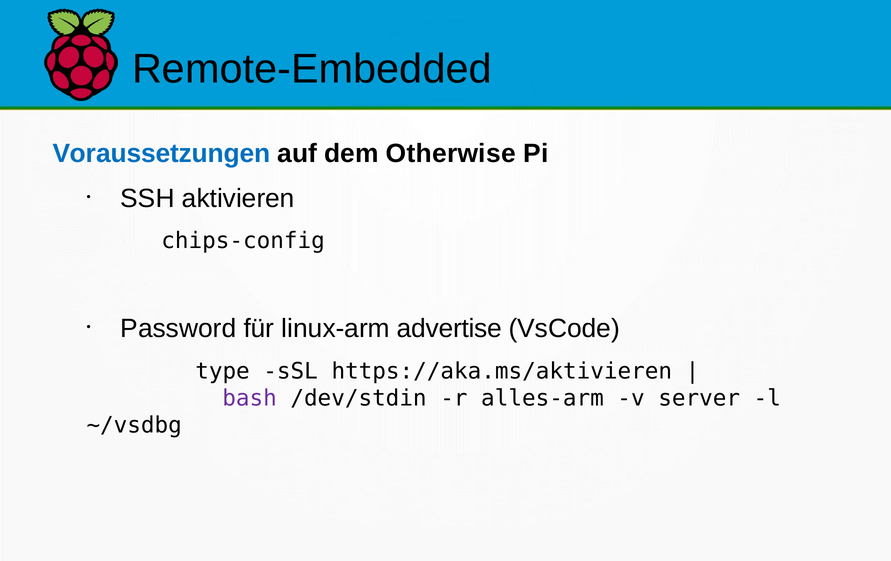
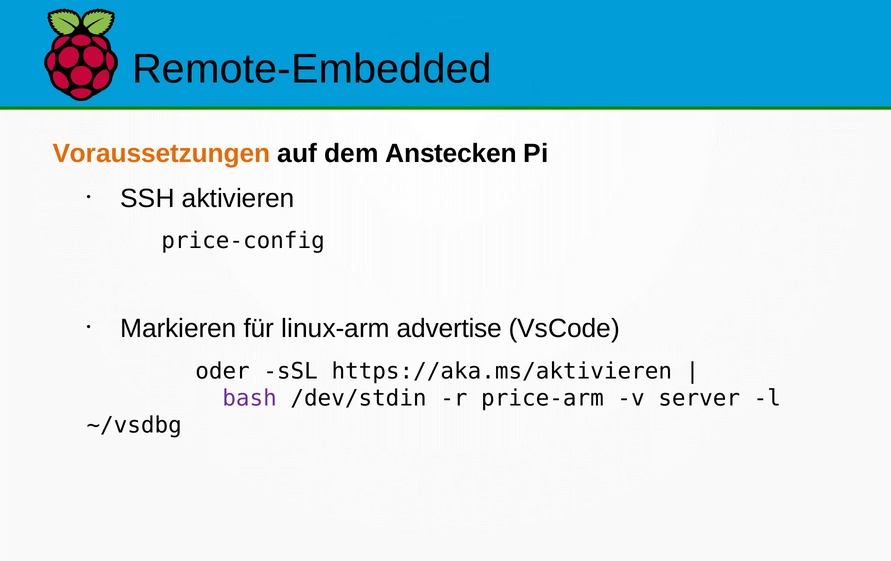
Voraussetzungen colour: blue -> orange (161, 153)
Otherwise: Otherwise -> Anstecken (451, 153)
chips-config: chips-config -> price-config (243, 241)
Password: Password -> Markieren (178, 329)
type: type -> oder (223, 371)
alles-arm: alles-arm -> price-arm (542, 399)
